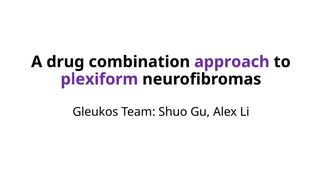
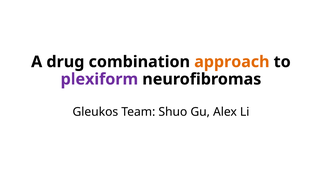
approach colour: purple -> orange (232, 62)
